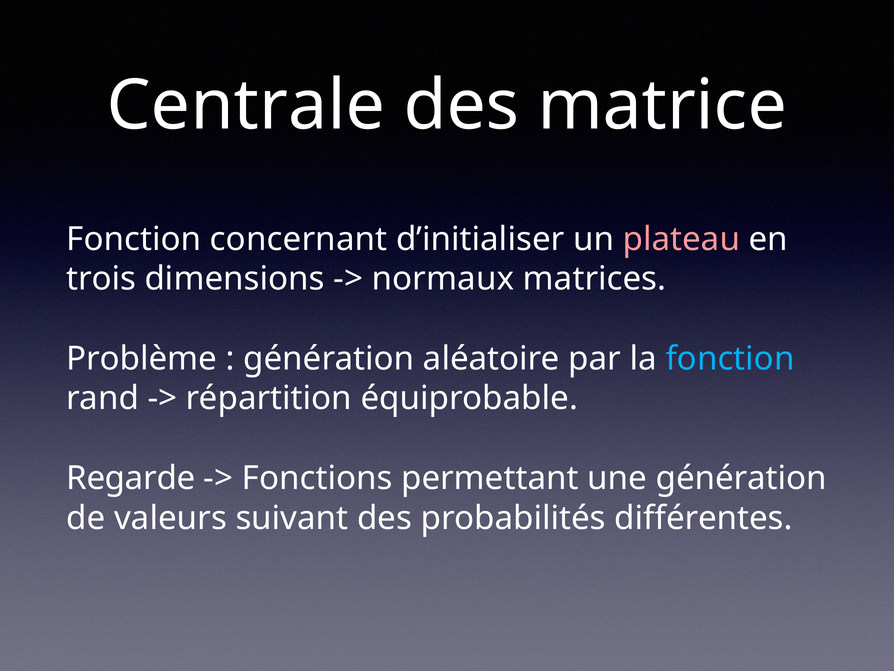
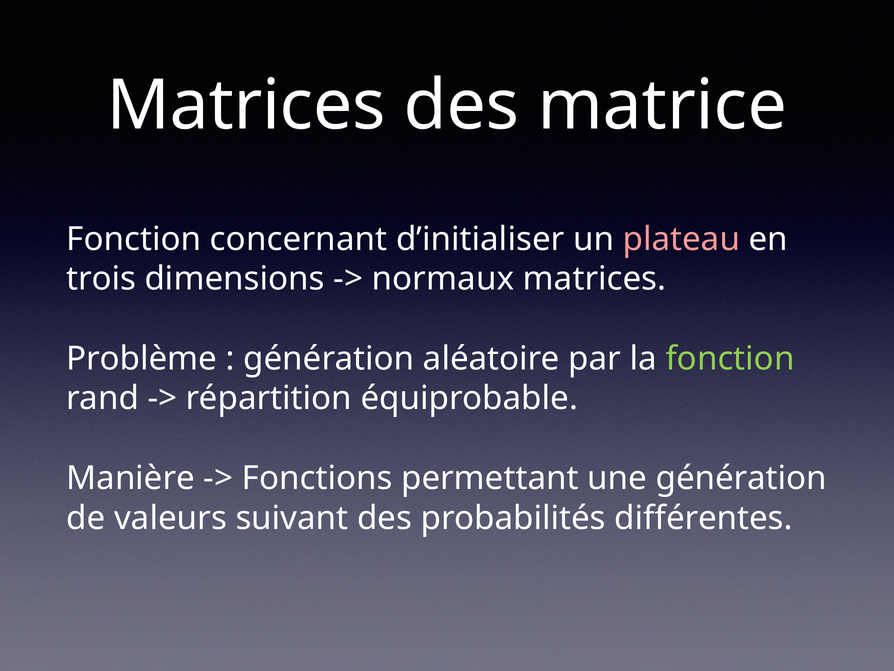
Centrale: Centrale -> Matrices (246, 106)
fonction colour: light blue -> light green (730, 358)
Regarde: Regarde -> Manière (131, 478)
